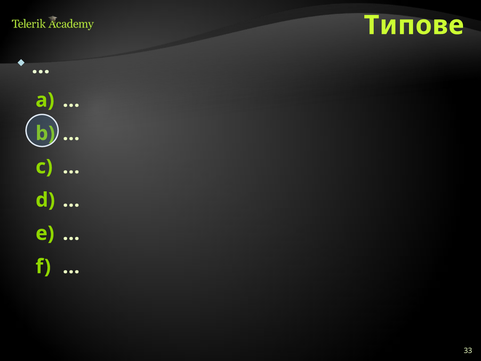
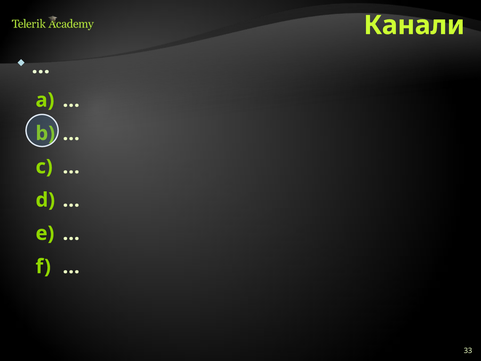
Типове: Типове -> Канали (414, 25)
